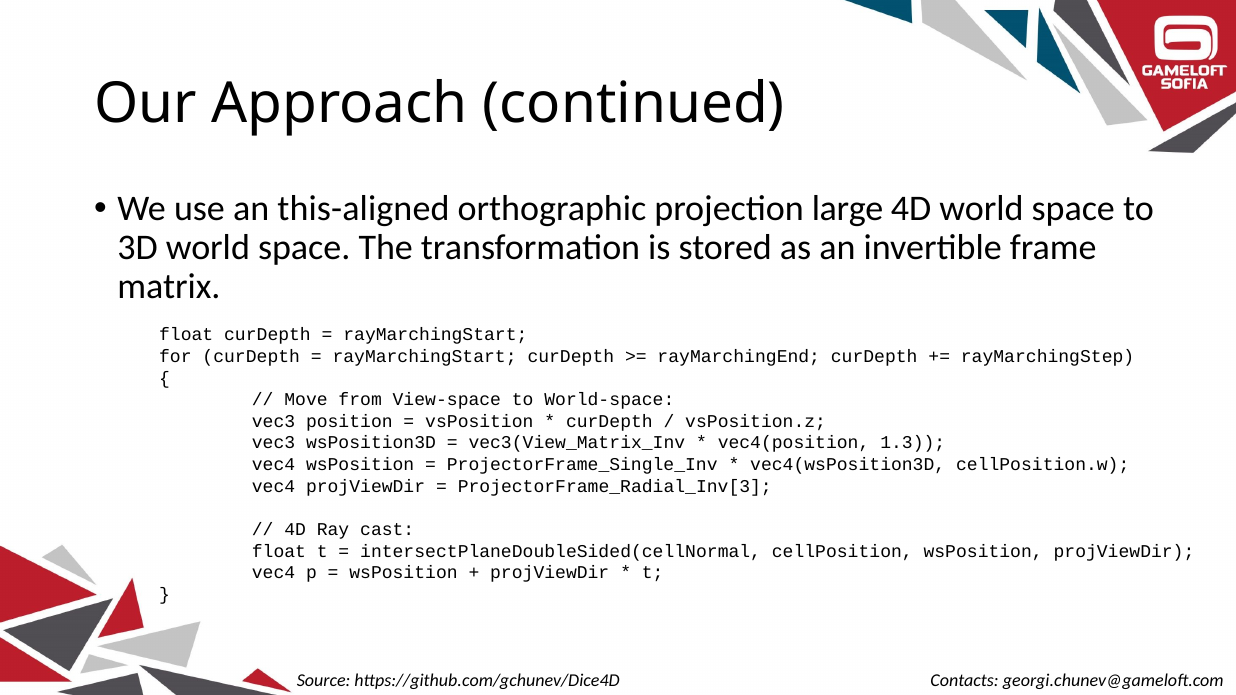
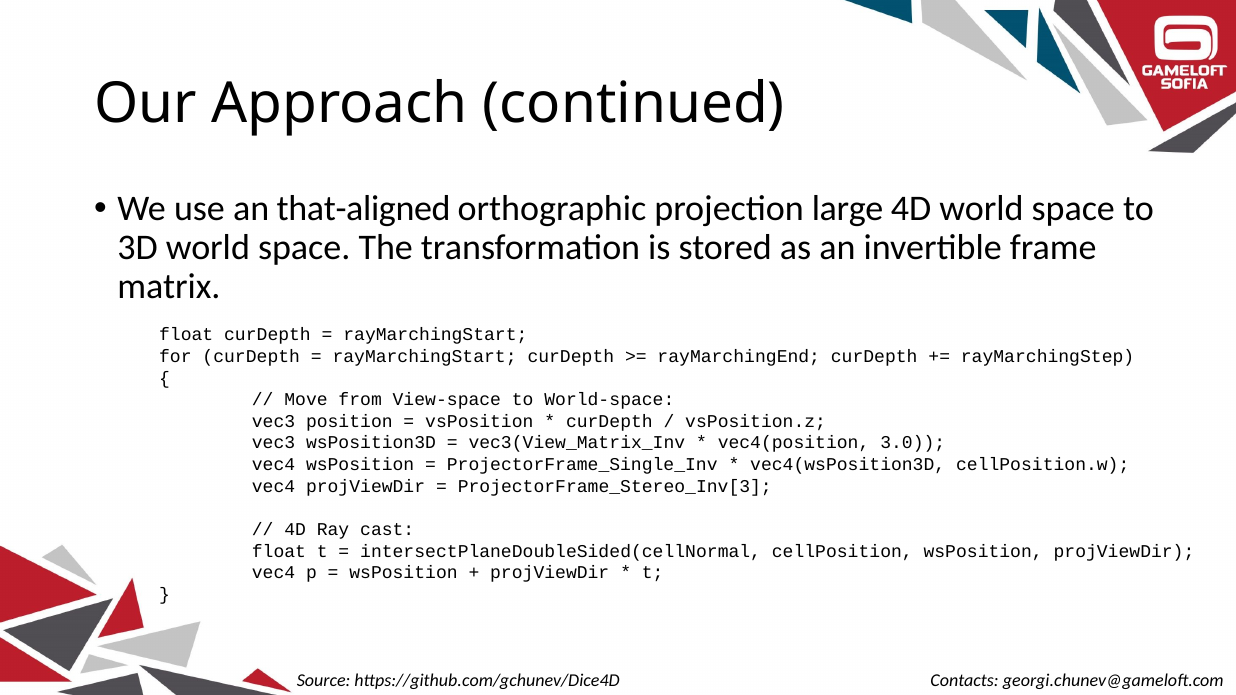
this-aligned: this-aligned -> that-aligned (364, 209)
1.3: 1.3 -> 3.0 (913, 443)
ProjectorFrame_Radial_Inv[3: ProjectorFrame_Radial_Inv[3 -> ProjectorFrame_Stereo_Inv[3 (615, 486)
